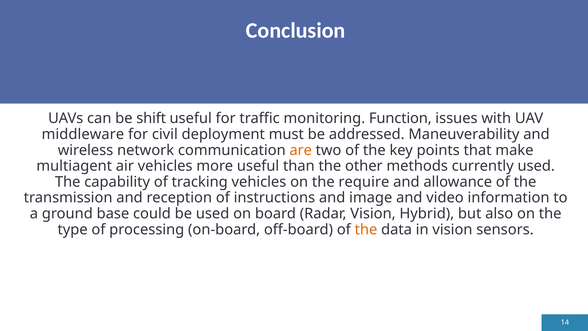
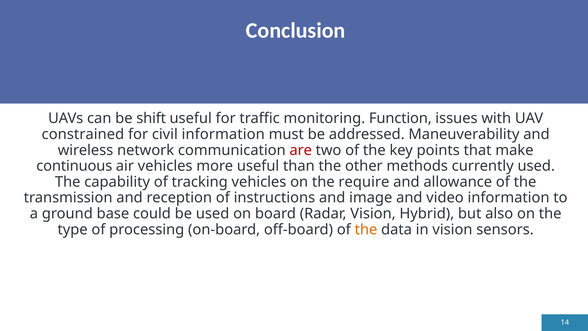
middleware: middleware -> constrained (83, 134)
civil deployment: deployment -> information (223, 134)
are colour: orange -> red (301, 150)
multiagent: multiagent -> continuous (74, 166)
